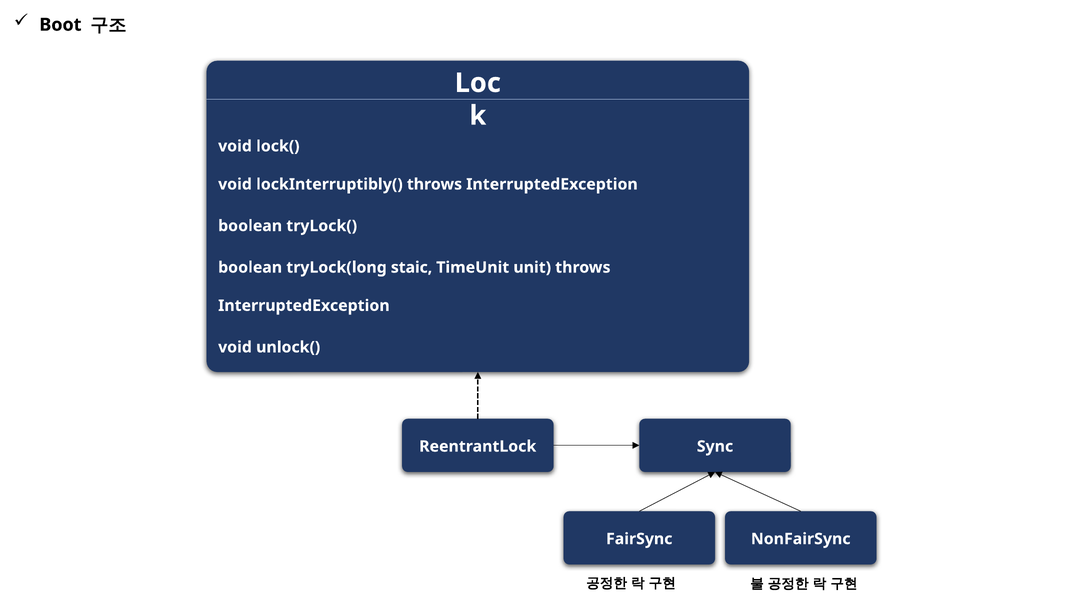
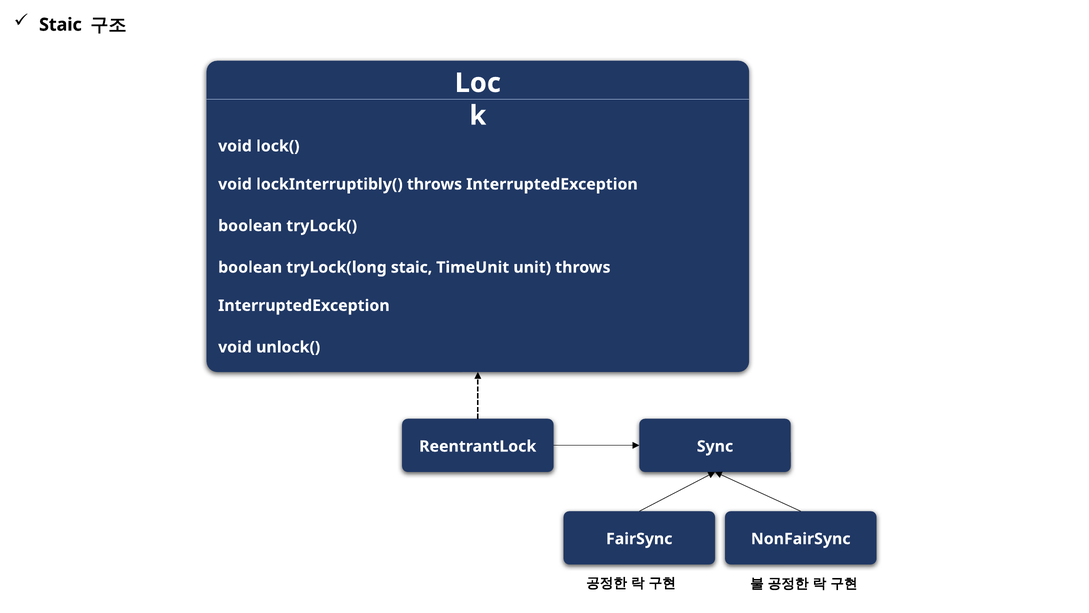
Boot: Boot -> Staic (60, 25)
